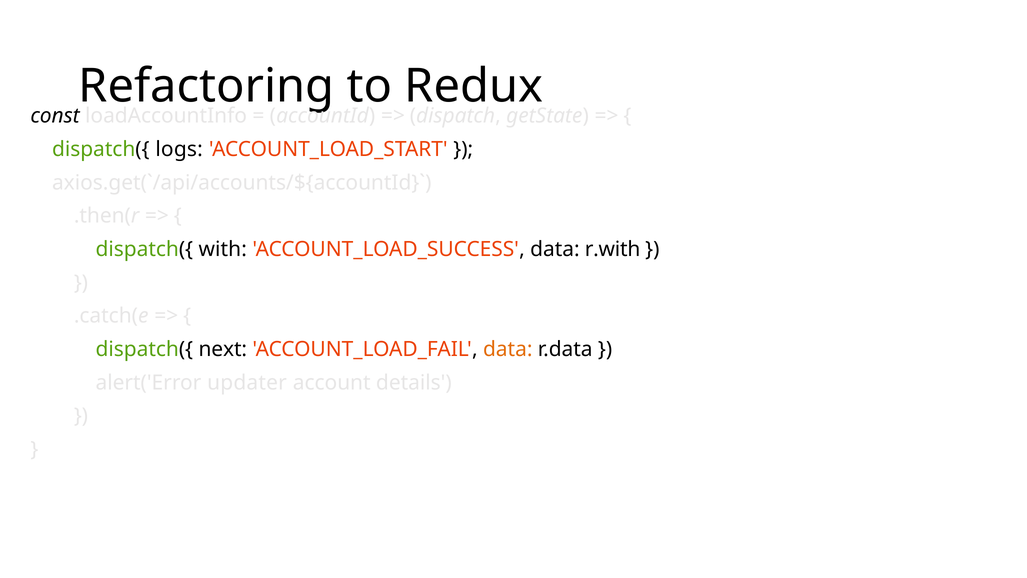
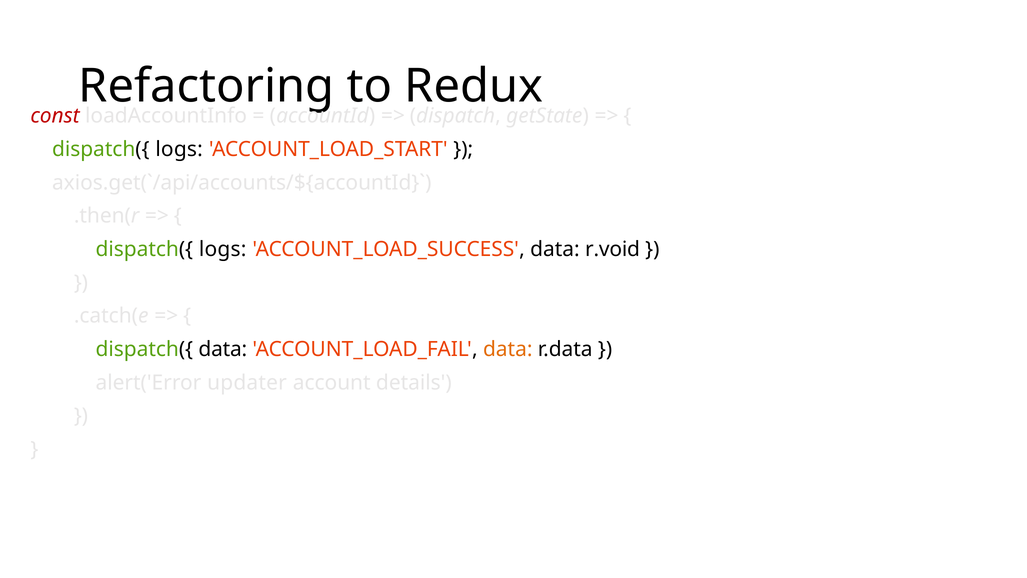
const colour: black -> red (55, 116)
with: with -> logs (223, 249)
r.with: r.with -> r.void (613, 249)
dispatch({ next: next -> data (223, 349)
